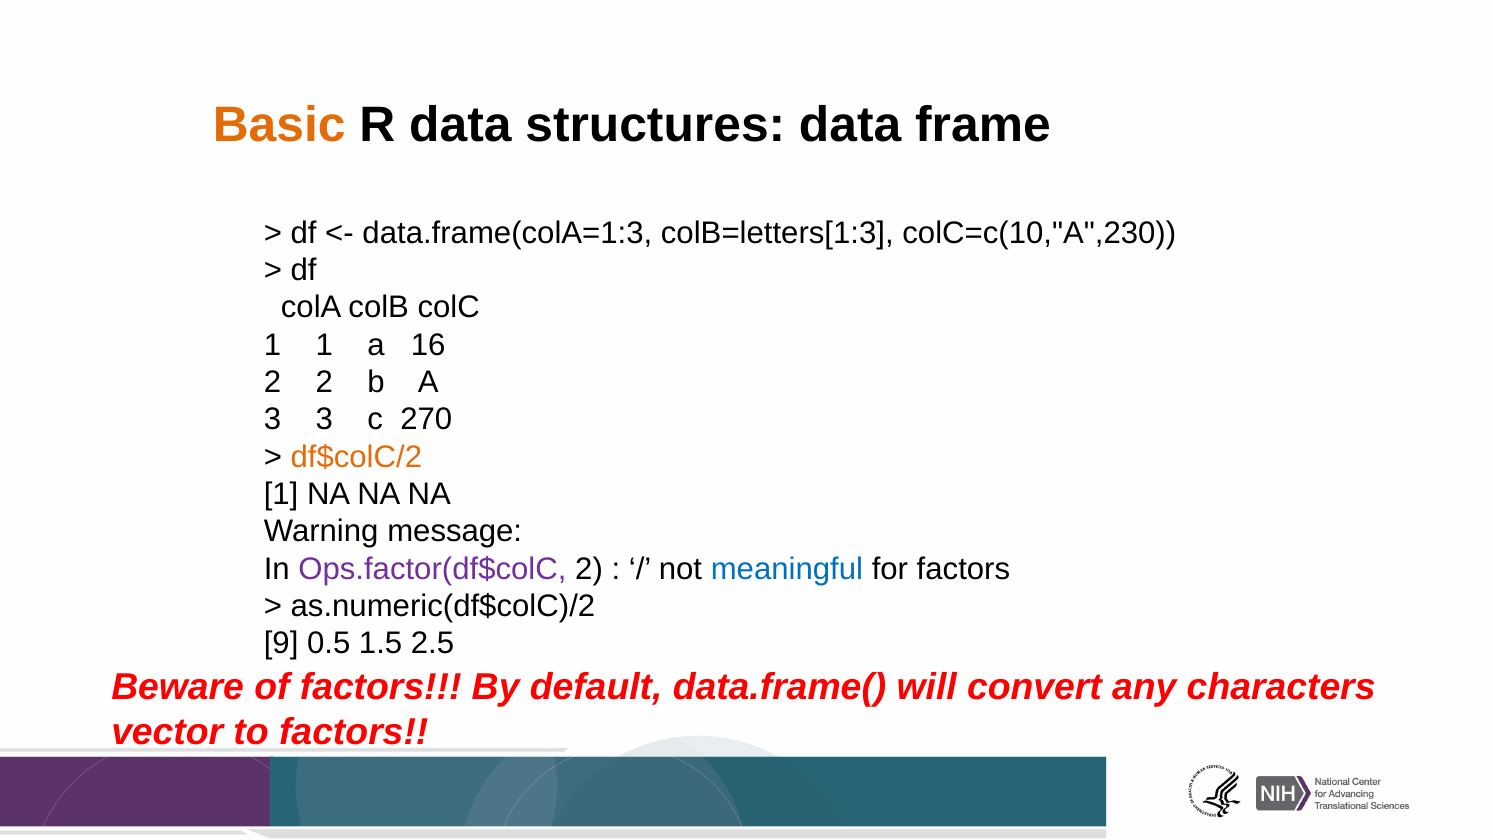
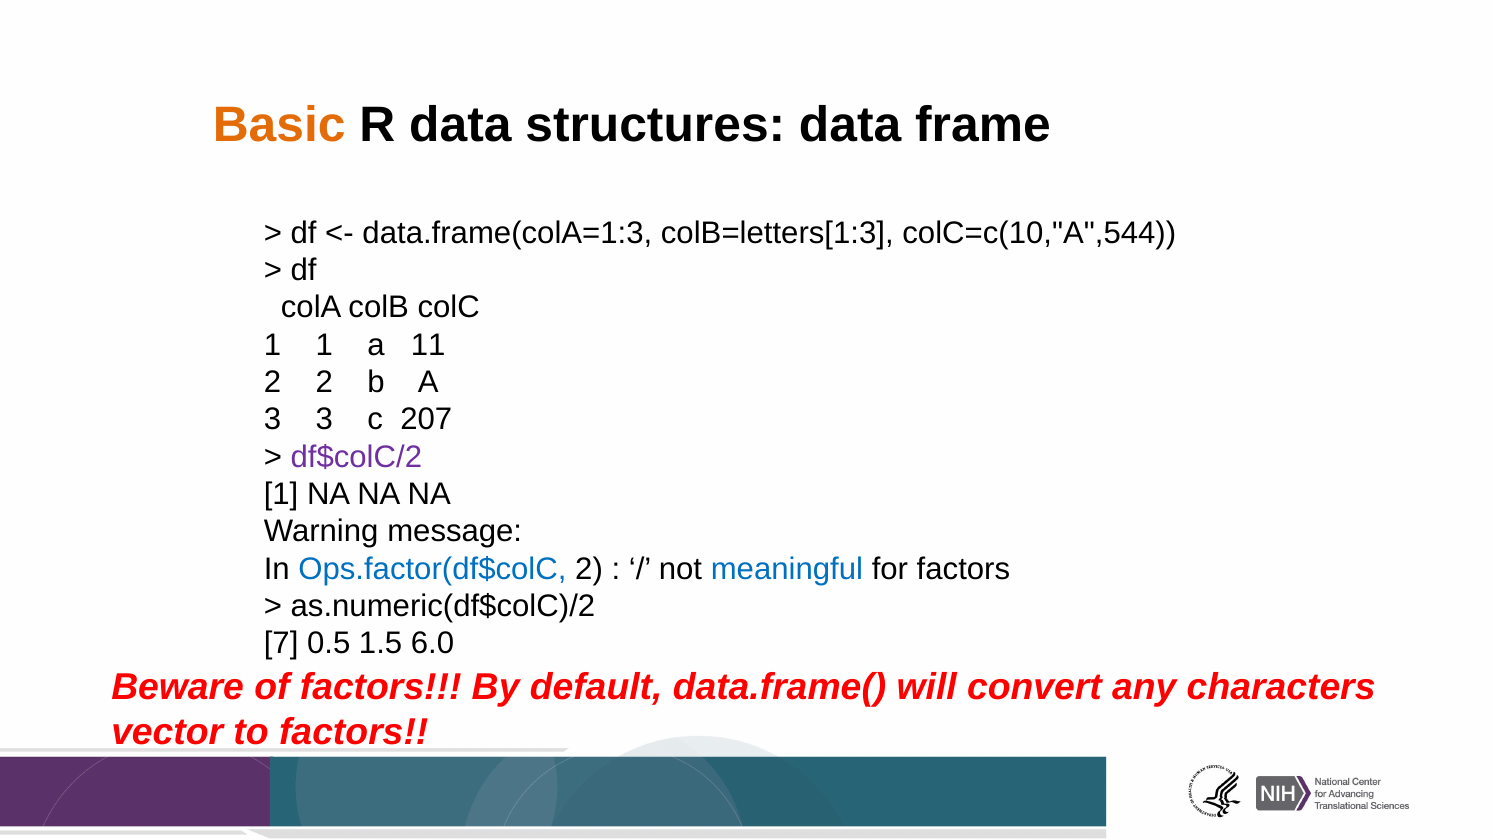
colC=c(10,"A",230: colC=c(10,"A",230 -> colC=c(10,"A",544 (1039, 233)
16: 16 -> 11 (428, 345)
270: 270 -> 207 (426, 419)
df$colC/2 colour: orange -> purple (356, 457)
Ops.factor(df$colC colour: purple -> blue (432, 569)
9: 9 -> 7 (281, 643)
2.5: 2.5 -> 6.0 (433, 643)
